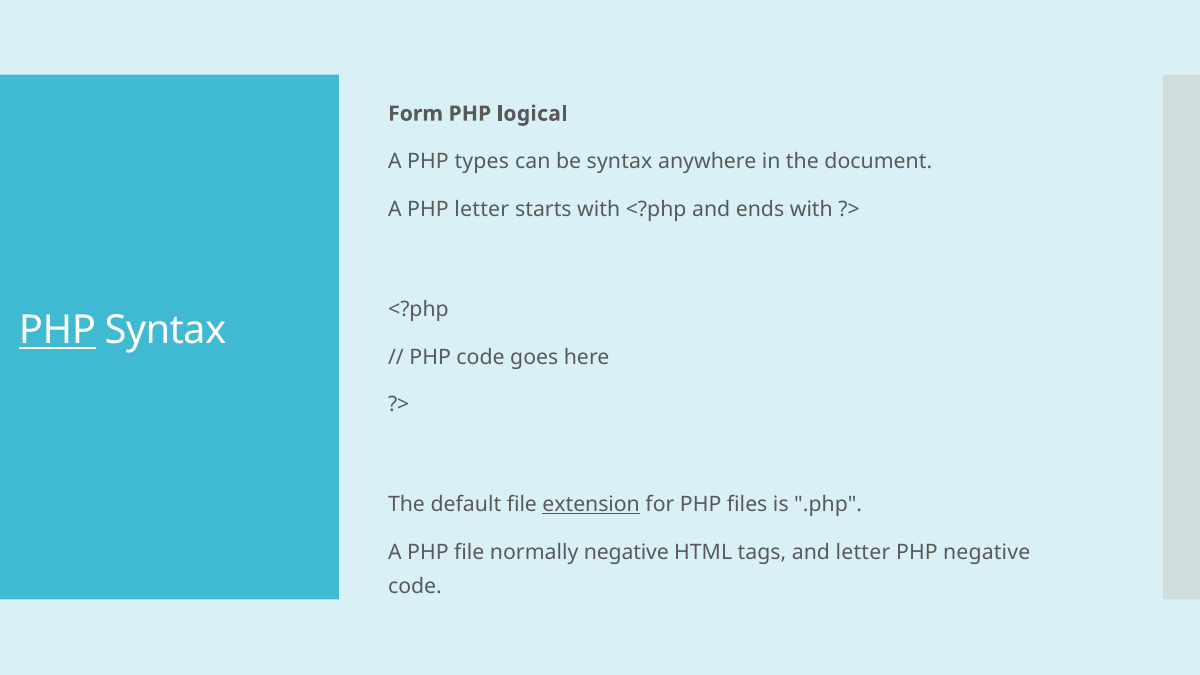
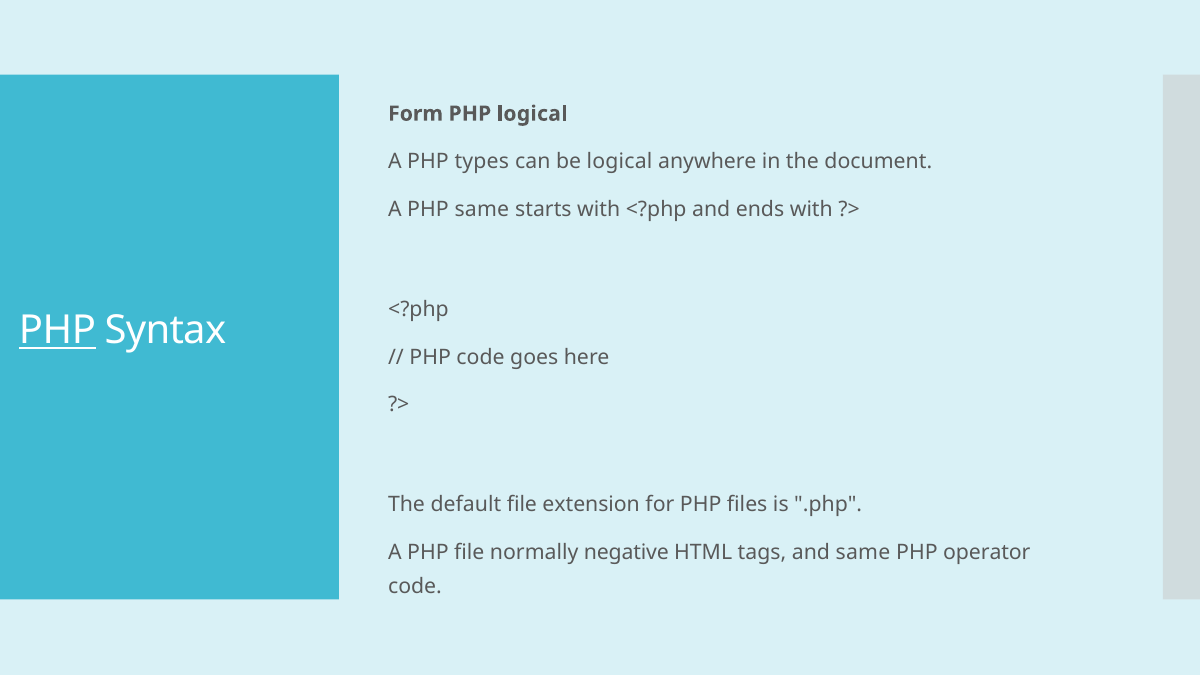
be syntax: syntax -> logical (620, 162)
PHP letter: letter -> same (482, 210)
extension underline: present -> none (591, 505)
and letter: letter -> same (863, 553)
PHP negative: negative -> operator (987, 553)
